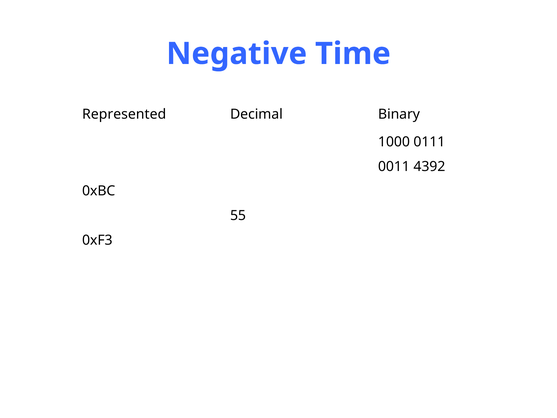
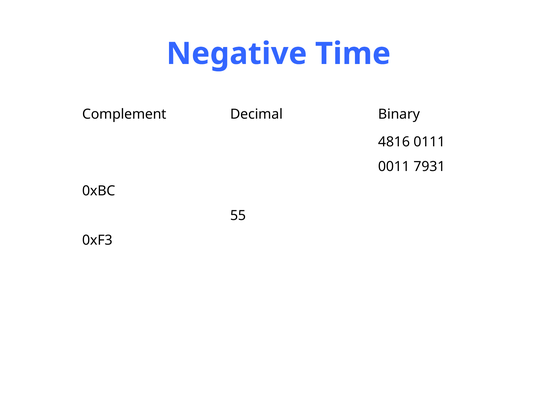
Represented: Represented -> Complement (124, 114)
1000: 1000 -> 4816 (394, 142)
4392: 4392 -> 7931 (429, 166)
